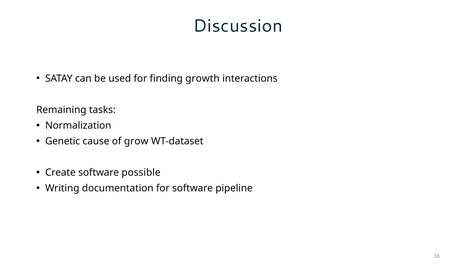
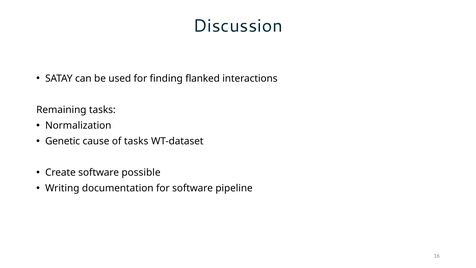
growth: growth -> flanked (203, 78)
of grow: grow -> tasks (136, 141)
